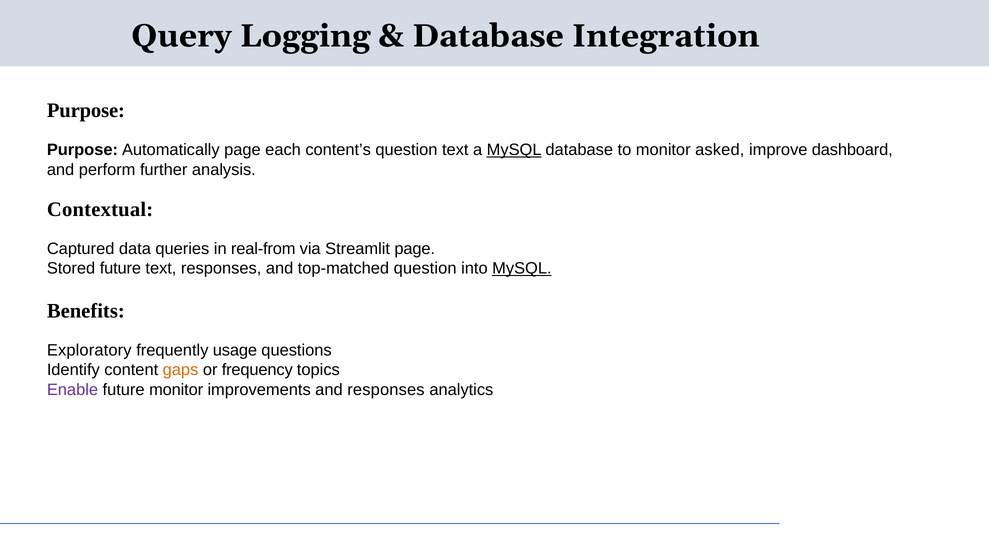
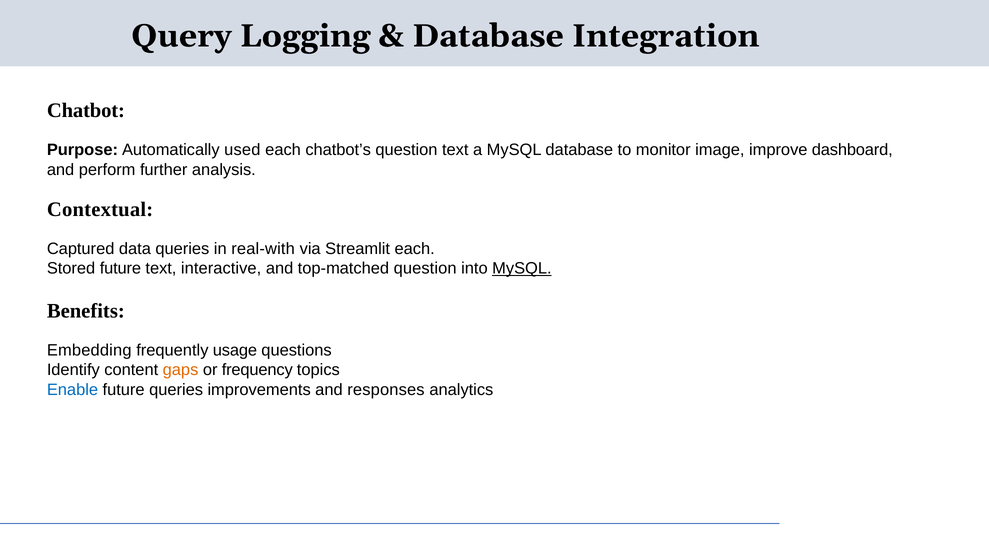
Purpose: Purpose -> Chatbot (86, 111)
Automatically page: page -> used (242, 150)
content’s: content’s -> chatbot’s (338, 150)
MySQL underline: present -> none (514, 150)
asked: asked -> image (720, 150)
real-from: real-from -> real-with (263, 249)
Streamlit page: page -> each (415, 249)
text responses: responses -> interactive (221, 269)
Exploratory: Exploratory -> Embedding (89, 350)
Enable colour: purple -> blue (72, 390)
future monitor: monitor -> queries (176, 390)
